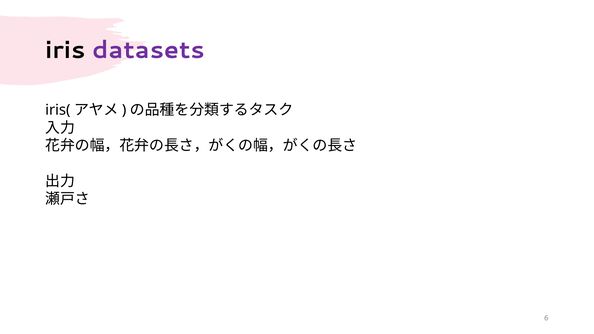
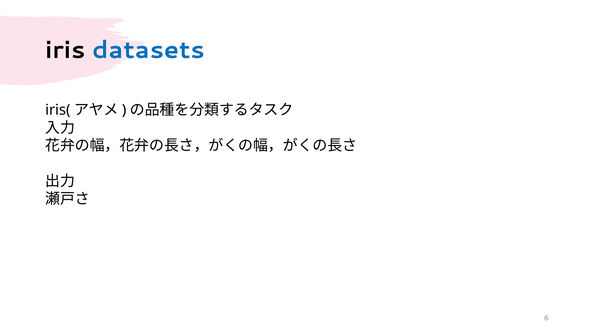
datasets colour: purple -> blue (149, 50)
